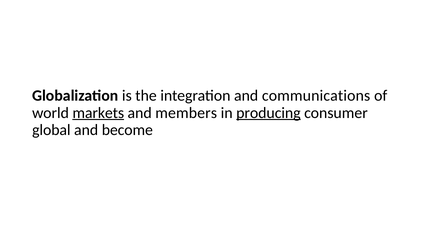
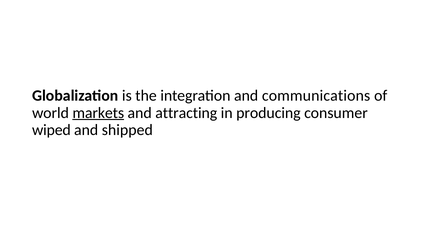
members: members -> attracting (186, 113)
producing underline: present -> none (268, 113)
global: global -> wiped (51, 130)
become: become -> shipped (127, 130)
